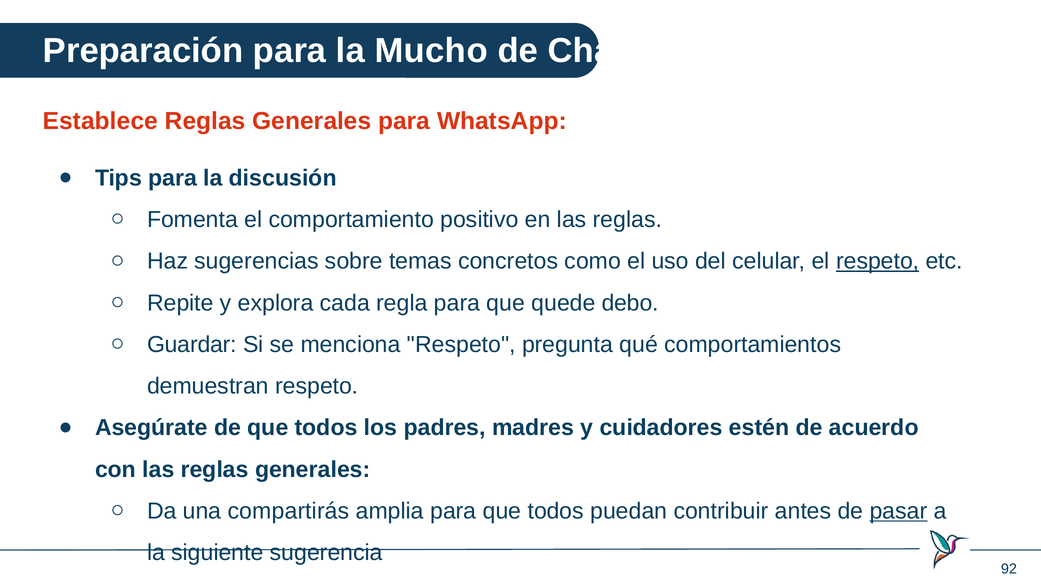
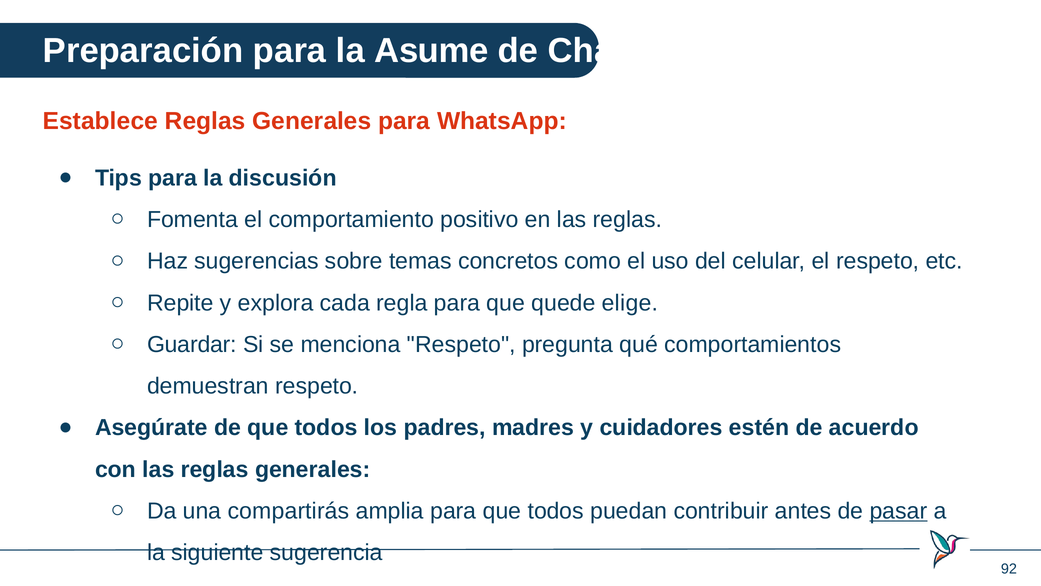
Mucho: Mucho -> Asume (431, 51)
respeto underline: present -> none (878, 261)
debo: debo -> elige (630, 303)
